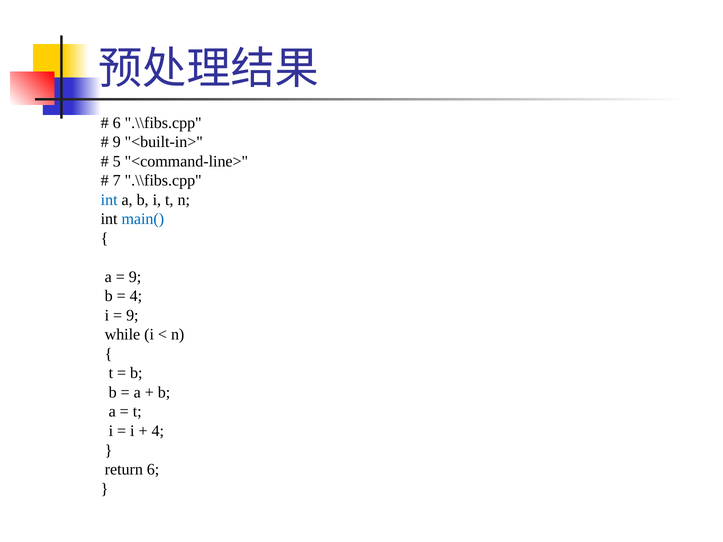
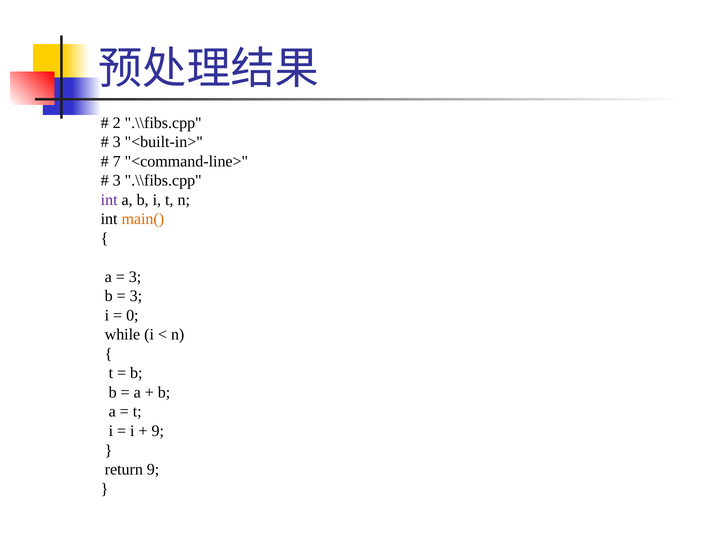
6: 6 -> 2 (117, 123)
9: 9 -> 3 (117, 142)
5: 5 -> 7 (117, 161)
7: 7 -> 3 (117, 181)
int colour: blue -> purple (109, 200)
main( colour: blue -> orange (143, 219)
9: 9 -> 3 (135, 277)
4: 4 -> 3 (136, 296)
9: 9 -> 0 (132, 316)
4: 4 -> 9 (158, 431)
return 6: 6 -> 9 (153, 470)
